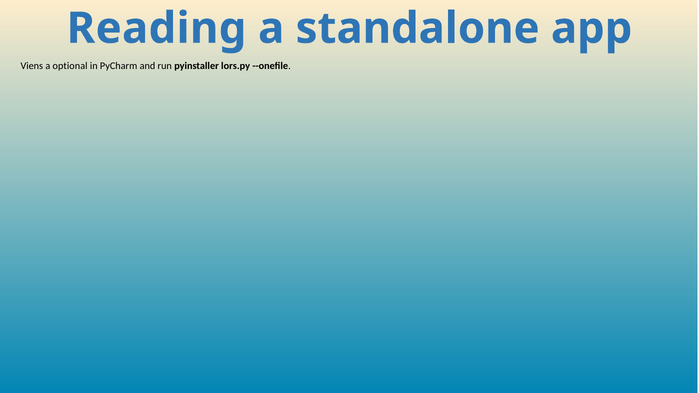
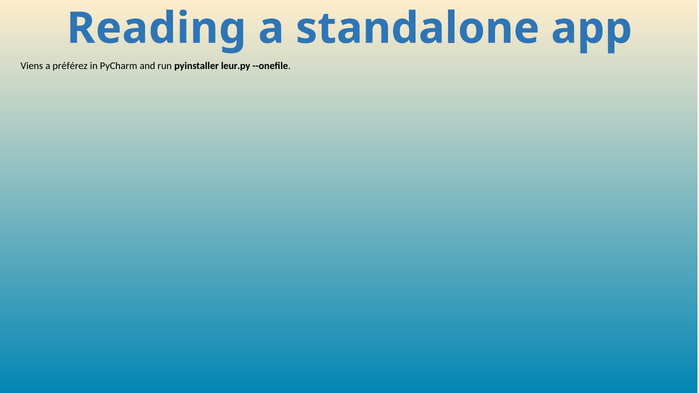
optional: optional -> préférez (70, 66)
lors.py: lors.py -> leur.py (236, 66)
